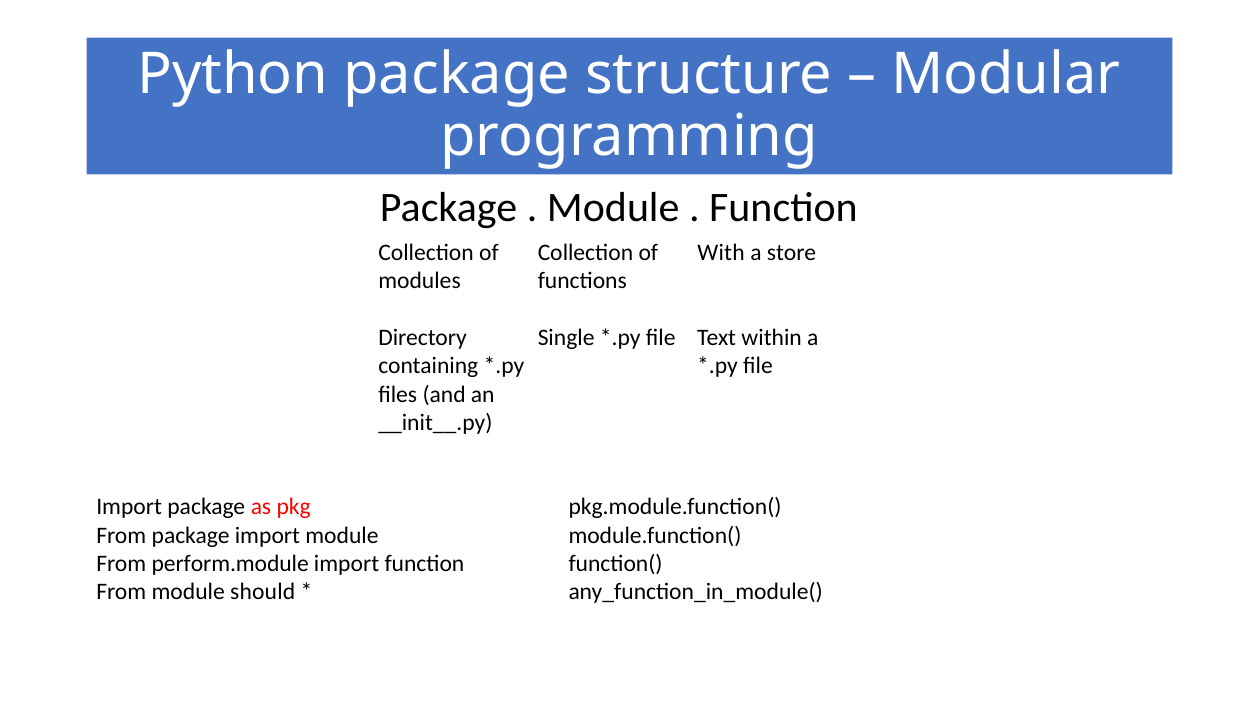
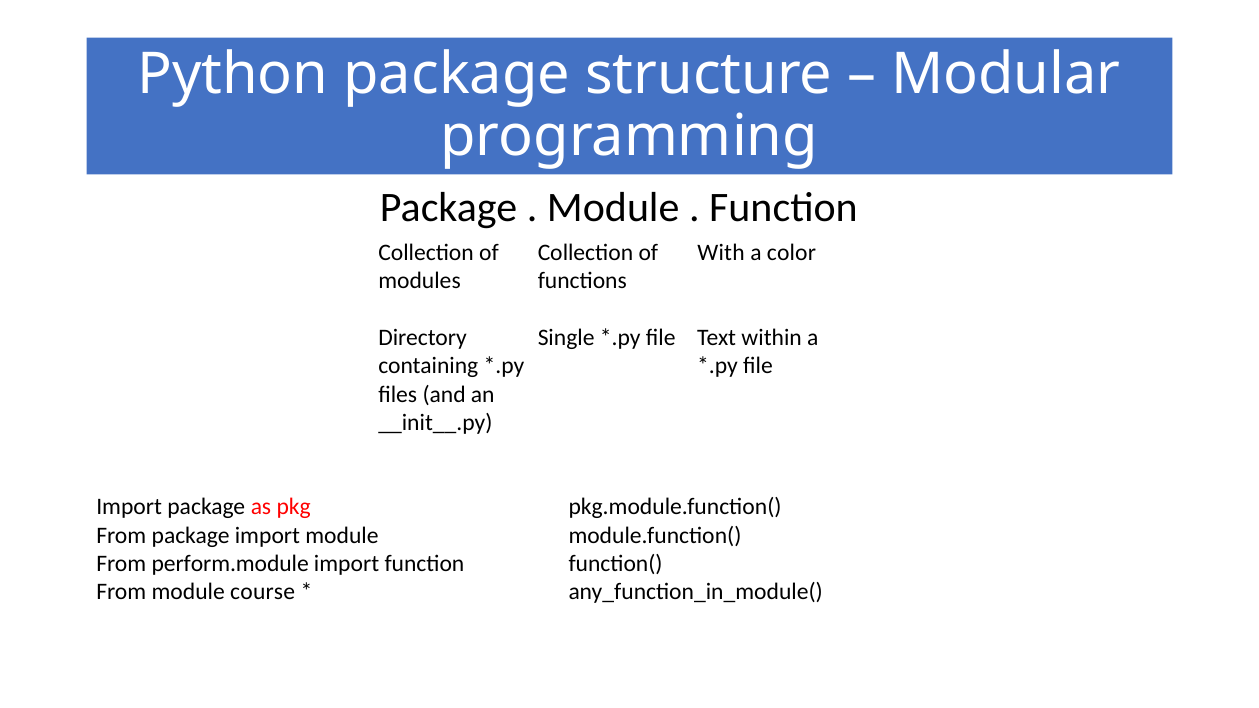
store: store -> color (791, 253)
should: should -> course (263, 592)
